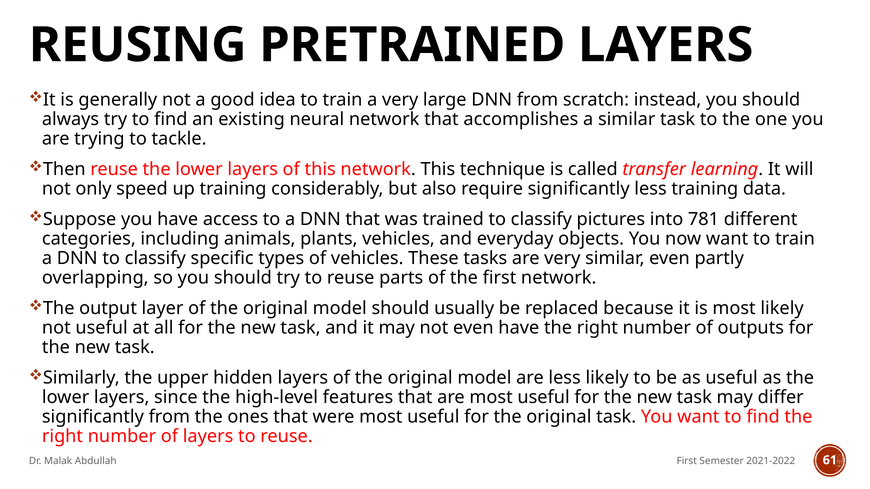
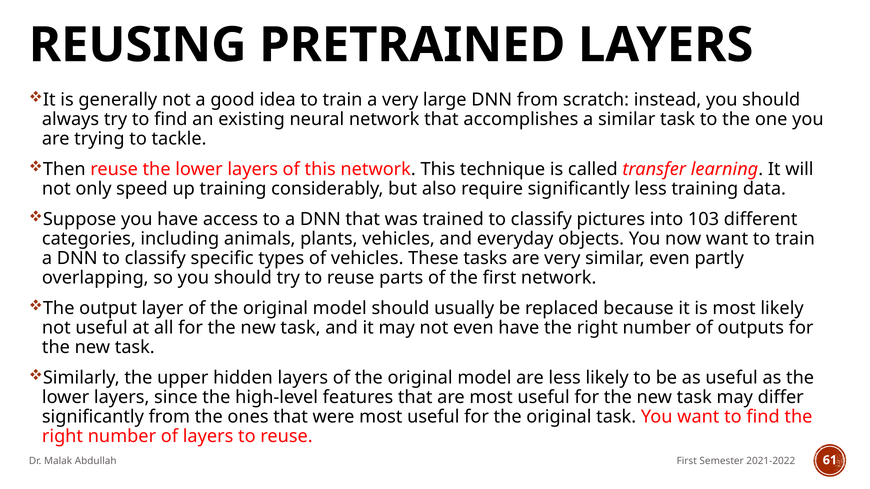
781: 781 -> 103 (704, 219)
